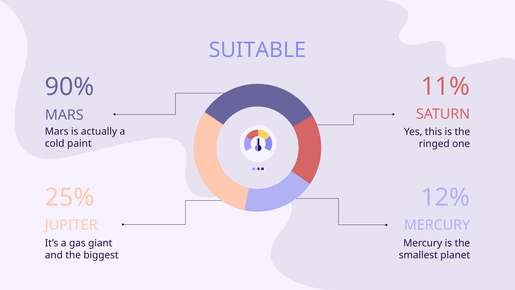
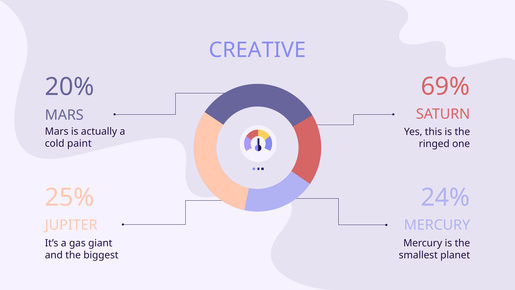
SUITABLE: SUITABLE -> CREATIVE (257, 50)
11%: 11% -> 69% (445, 86)
90%: 90% -> 20% (70, 87)
12%: 12% -> 24% (445, 198)
